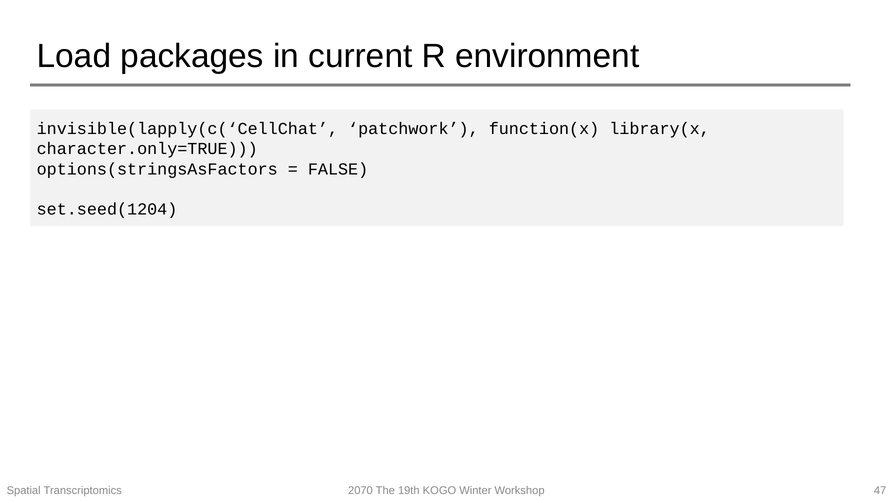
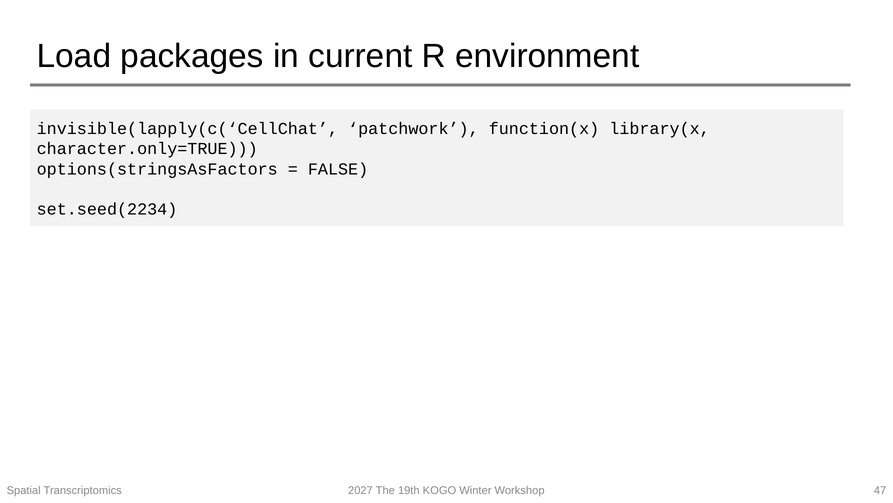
set.seed(1204: set.seed(1204 -> set.seed(2234 (107, 209)
2070: 2070 -> 2027 (360, 490)
